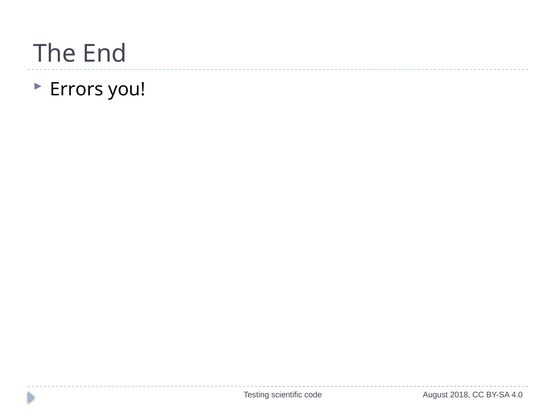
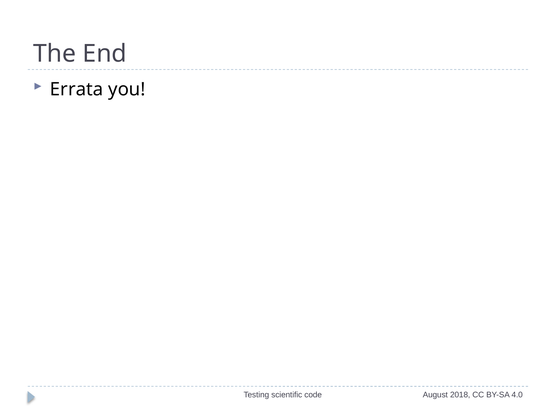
Errors: Errors -> Errata (77, 89)
